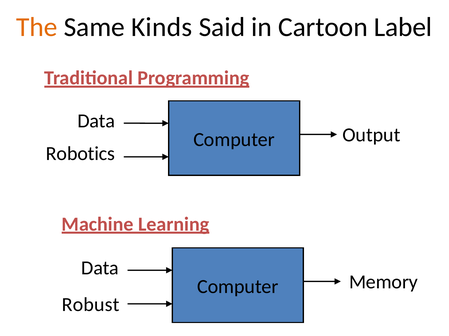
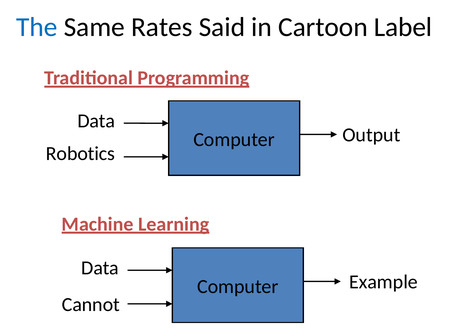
The colour: orange -> blue (37, 27)
Kinds: Kinds -> Rates (162, 27)
Memory: Memory -> Example (383, 283)
Robust: Robust -> Cannot (91, 305)
